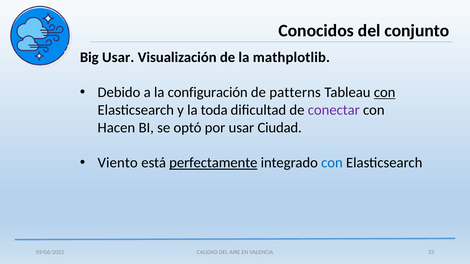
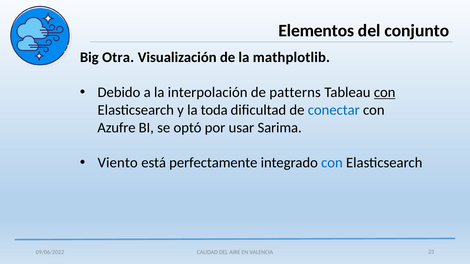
Conocidos: Conocidos -> Elementos (316, 31)
Big Usar: Usar -> Otra (118, 57)
configuración: configuración -> interpolación (208, 93)
conectar colour: purple -> blue (334, 110)
Hacen: Hacen -> Azufre (116, 128)
Ciudad: Ciudad -> Sarima (280, 128)
perfectamente underline: present -> none (213, 163)
